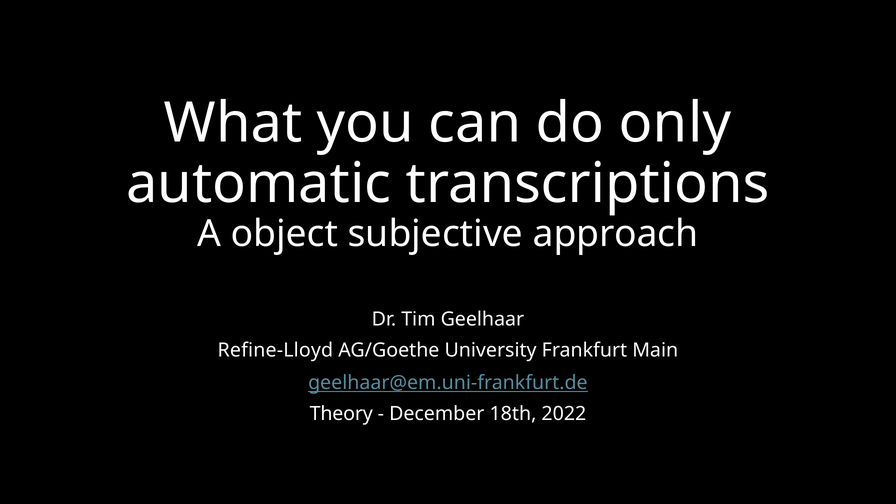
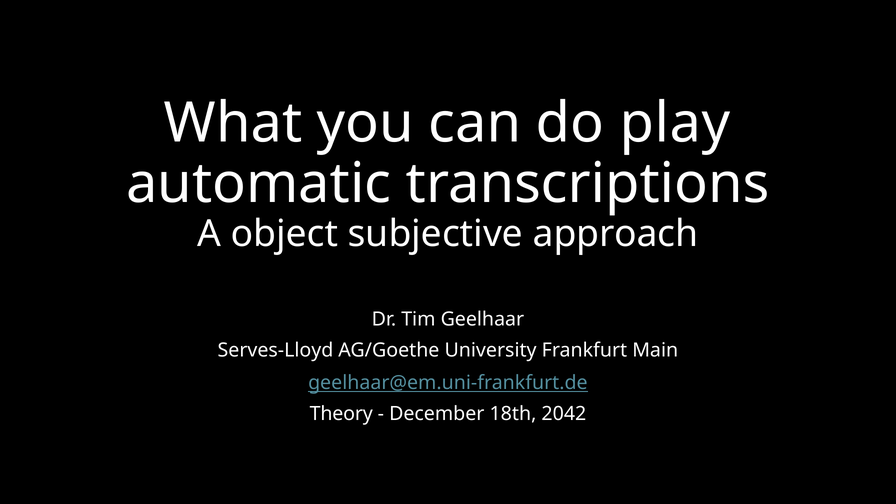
only: only -> play (675, 123)
Refine-Lloyd: Refine-Lloyd -> Serves-Lloyd (275, 350)
2022: 2022 -> 2042 (564, 414)
